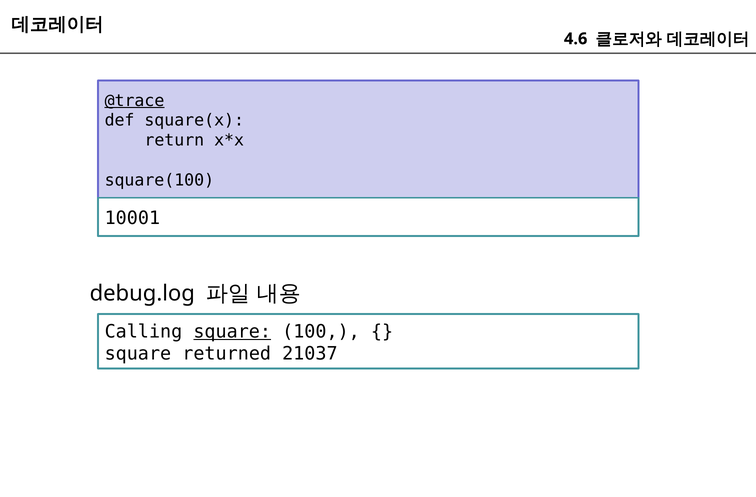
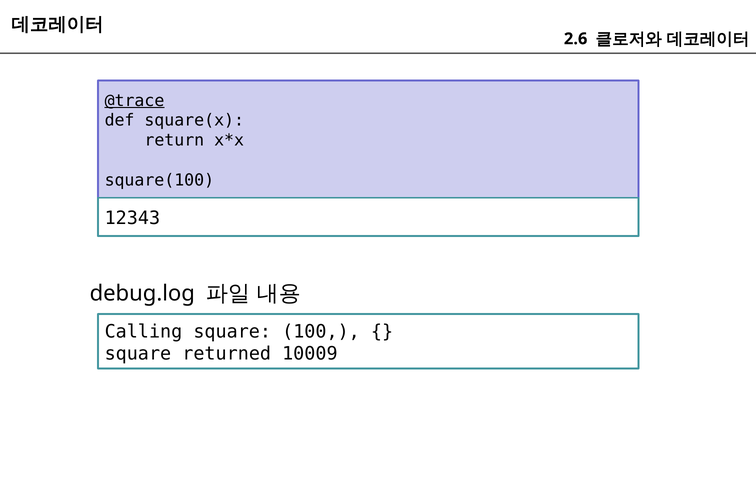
4.6: 4.6 -> 2.6 (576, 39)
10001: 10001 -> 12343 (132, 218)
square underline: present -> none (232, 331)
21037: 21037 -> 10009 (310, 353)
